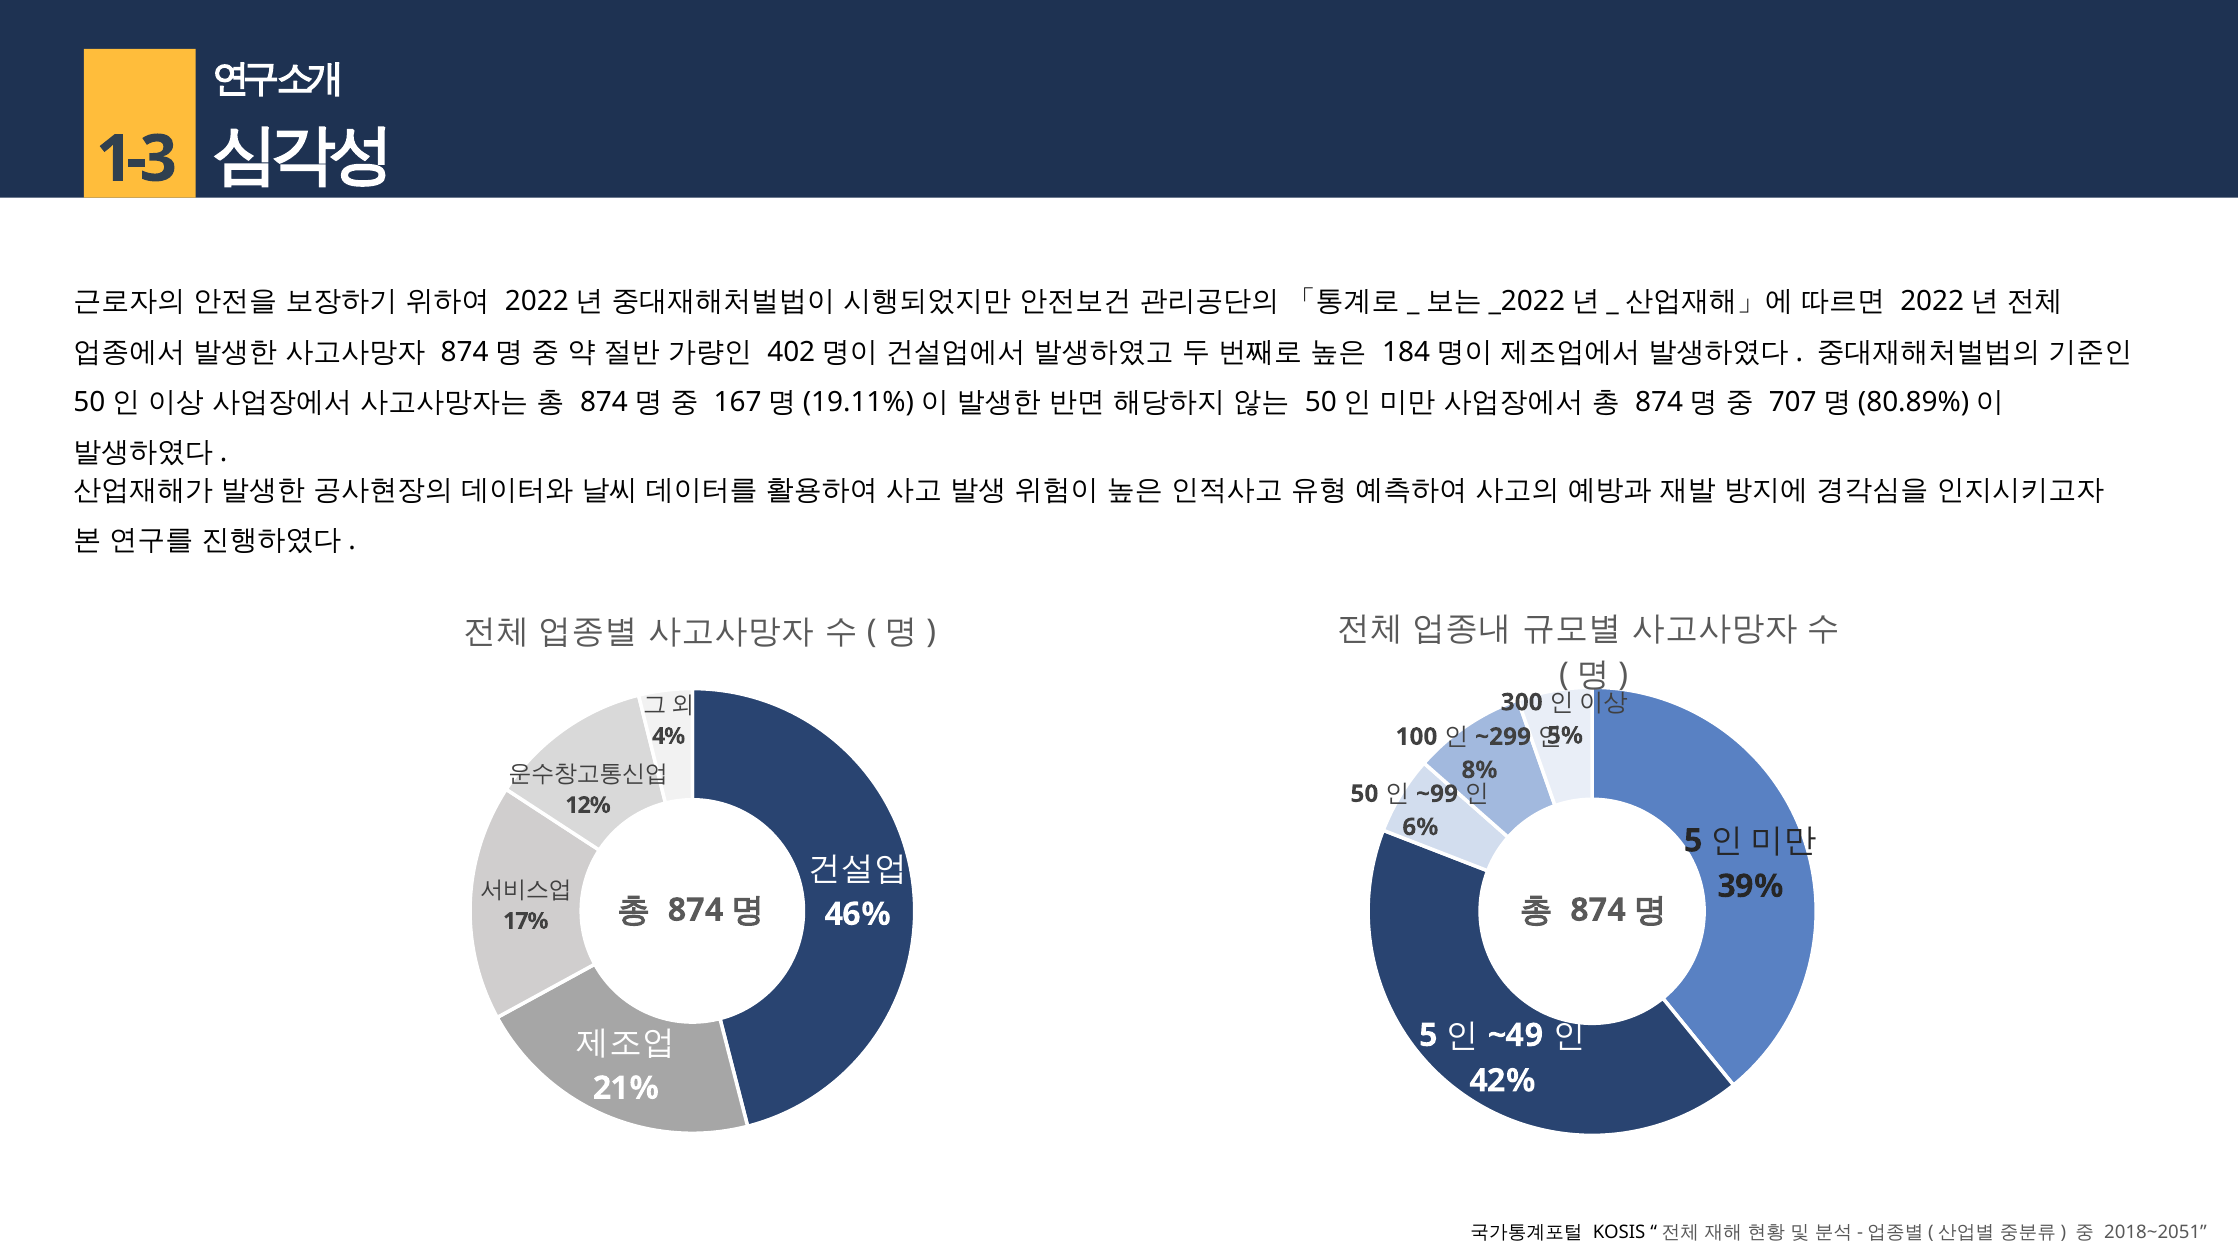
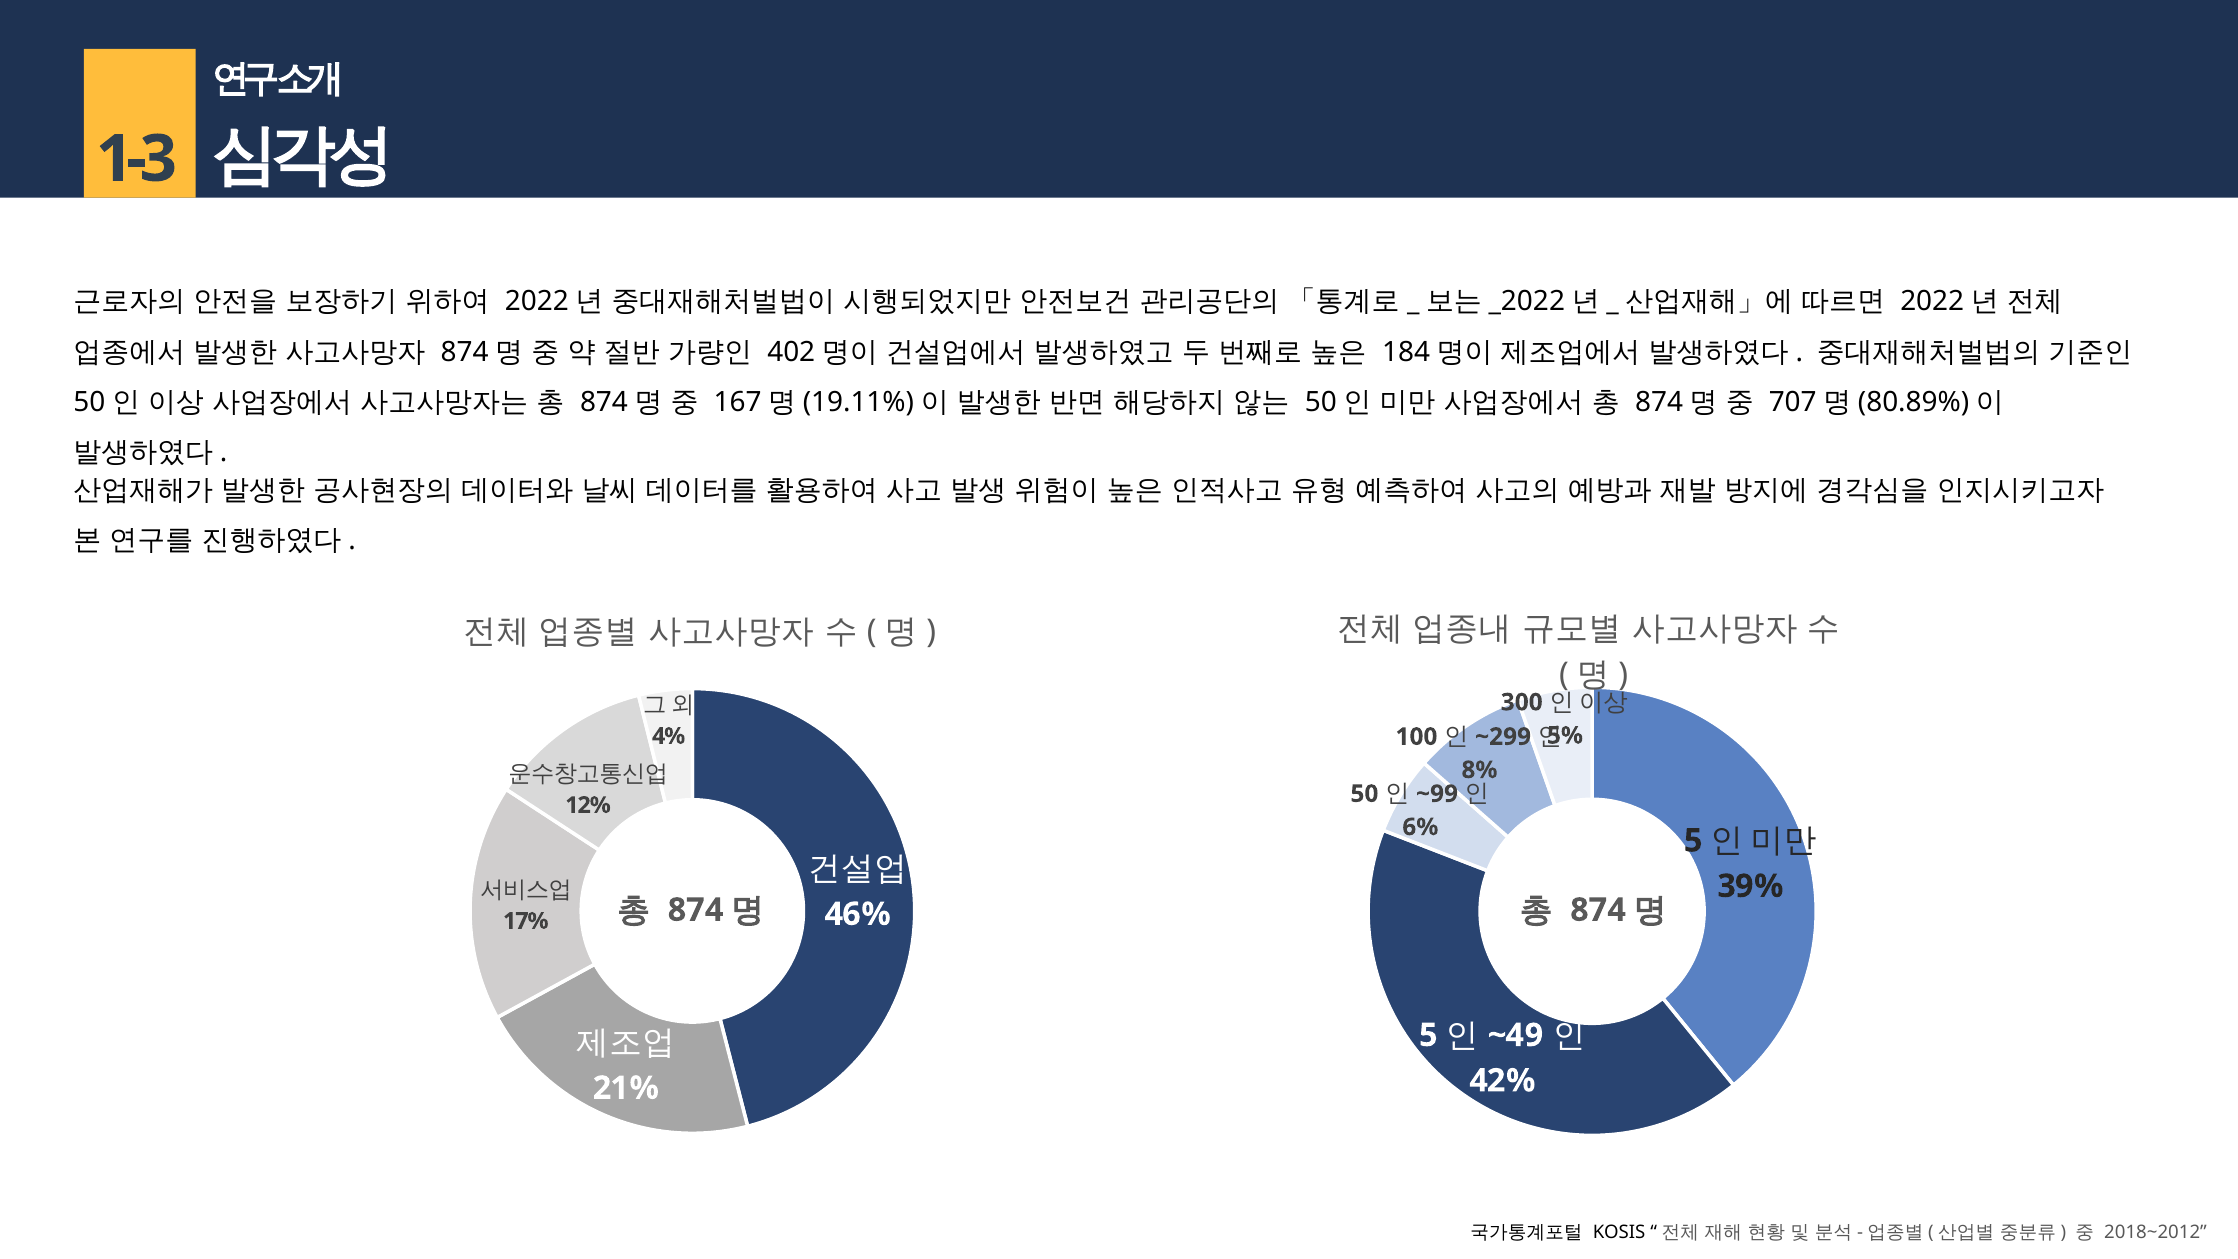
2018~2051: 2018~2051 -> 2018~2012 (2156, 1232)
